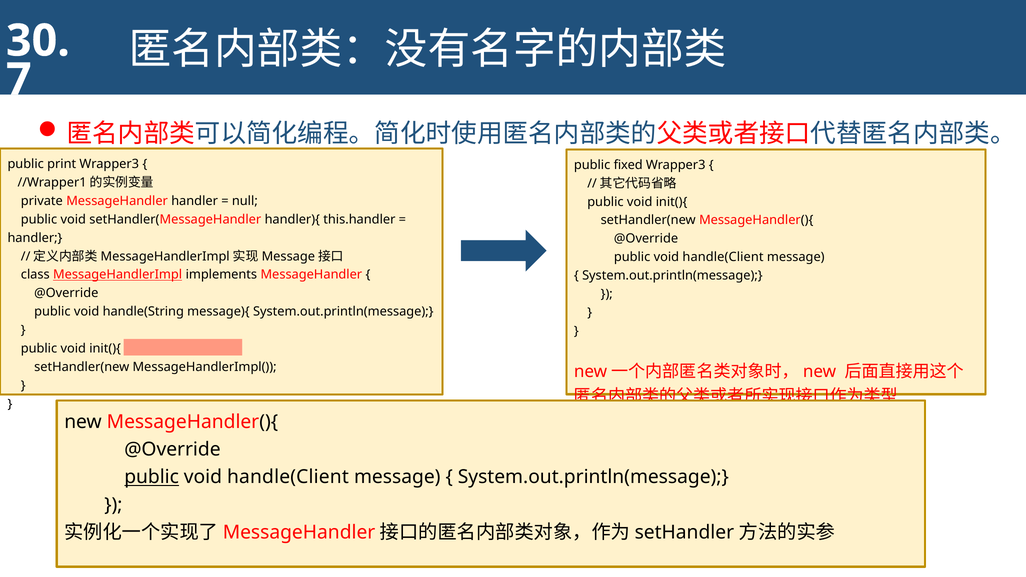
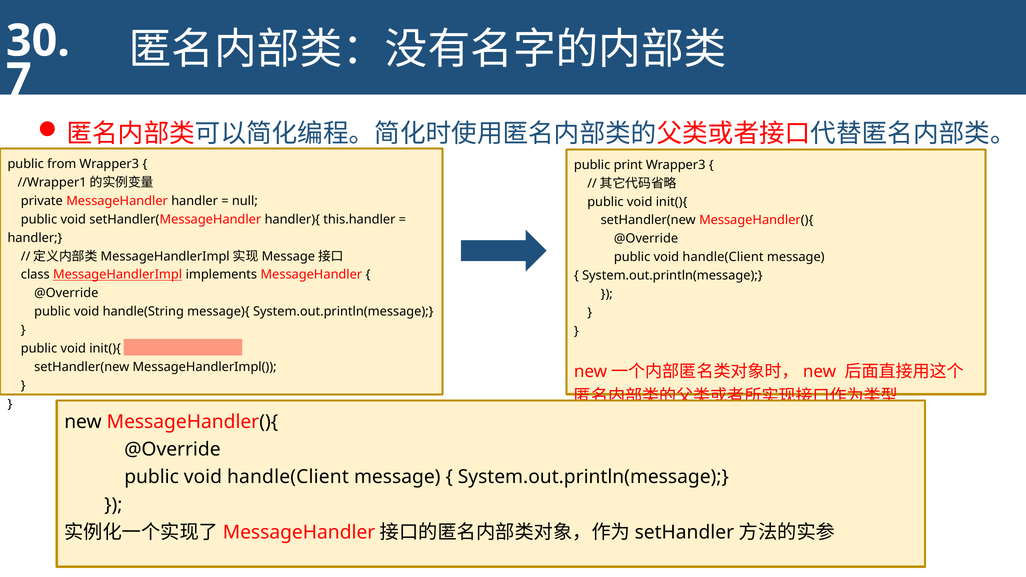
print: print -> from (62, 164)
fixed: fixed -> print (628, 165)
public underline: present -> none (152, 477)
